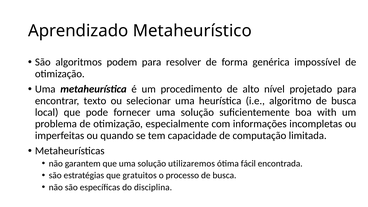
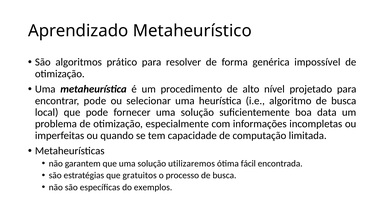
podem: podem -> prático (122, 62)
encontrar texto: texto -> pode (95, 101)
with: with -> data (327, 112)
disciplina: disciplina -> exemplos (153, 187)
